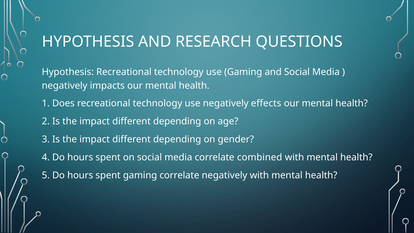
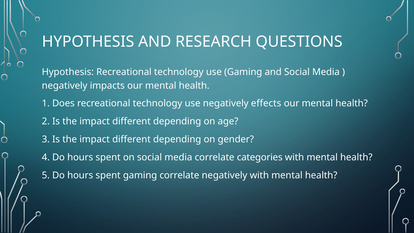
combined: combined -> categories (260, 157)
